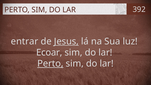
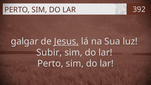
entrar: entrar -> galgar (25, 41)
Ecoar: Ecoar -> Subir (49, 52)
Perto underline: present -> none (50, 64)
